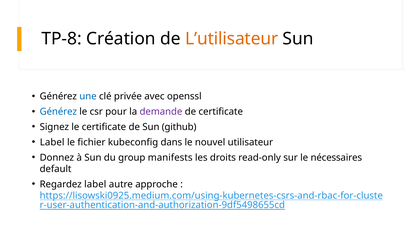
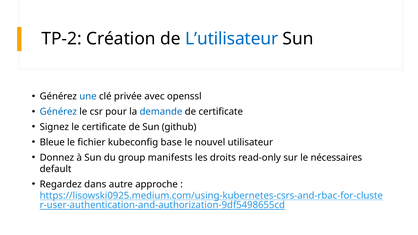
TP-8: TP-8 -> TP-2 (62, 39)
L’utilisateur colour: orange -> blue (232, 39)
demande colour: purple -> blue (161, 112)
Label: Label -> Bleue (52, 142)
dans: dans -> base (171, 142)
Regardez label: label -> dans (95, 184)
